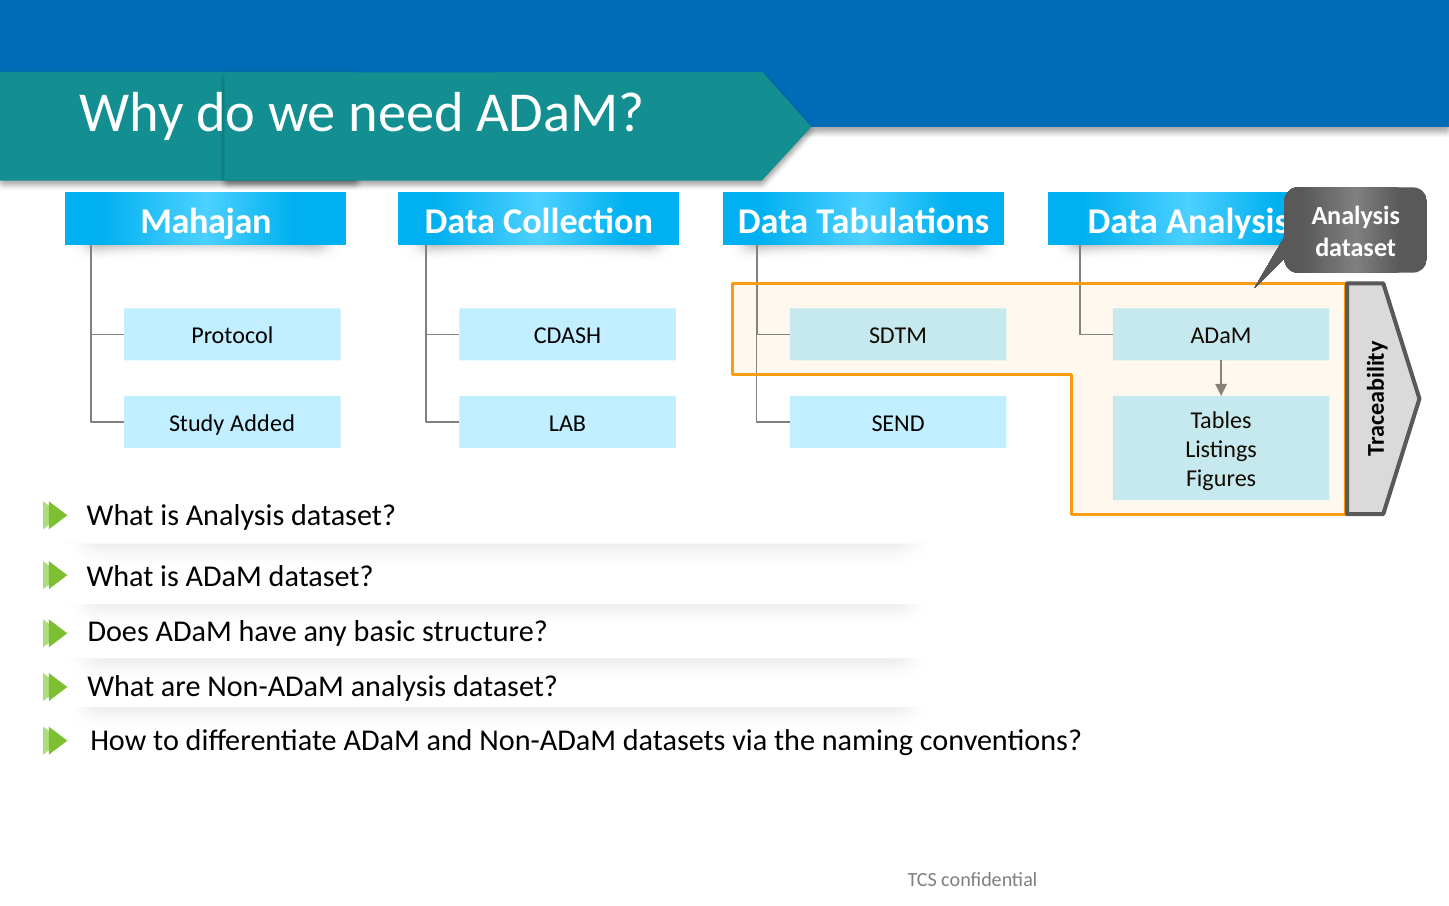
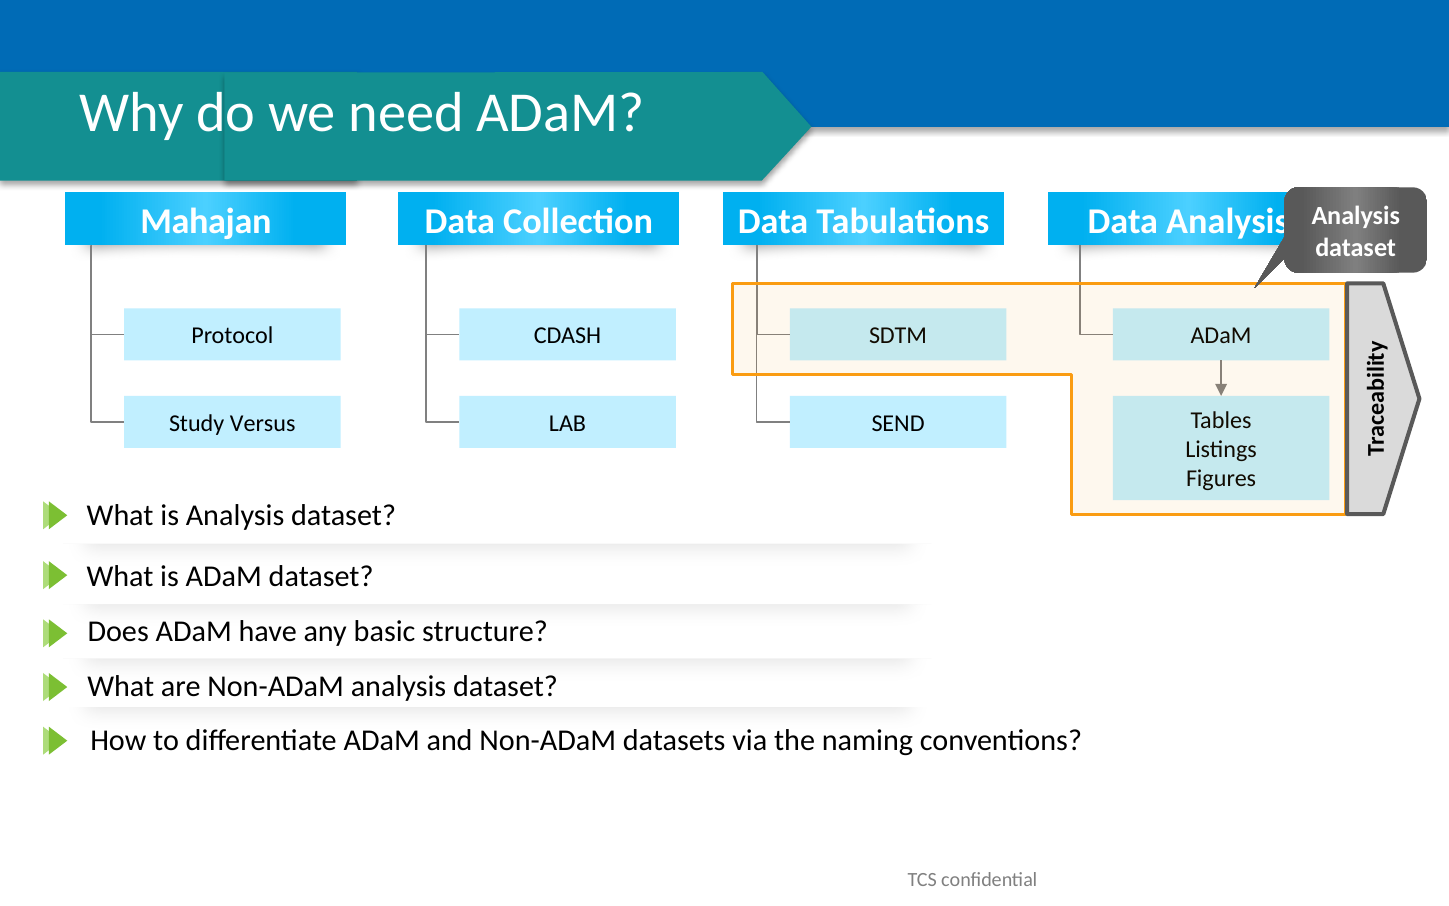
Added: Added -> Versus (263, 423)
